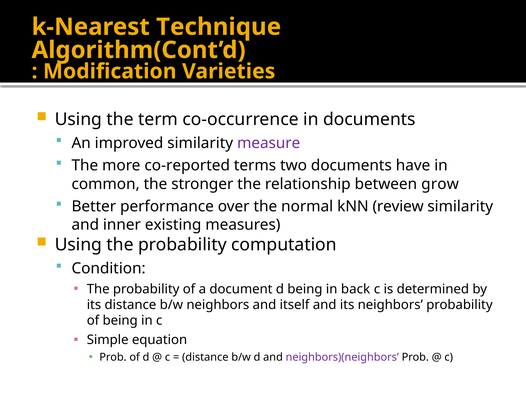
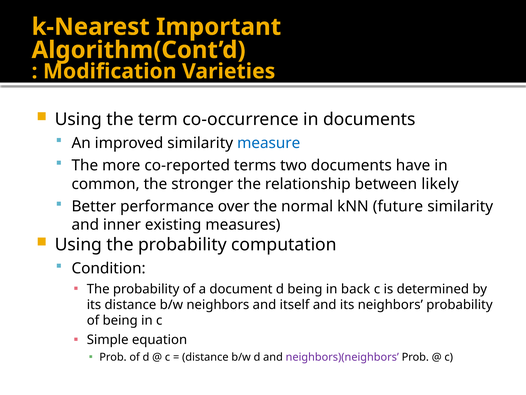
Technique: Technique -> Important (219, 27)
measure colour: purple -> blue (269, 143)
grow: grow -> likely (440, 184)
review: review -> future (398, 206)
